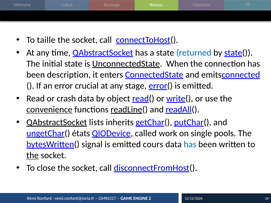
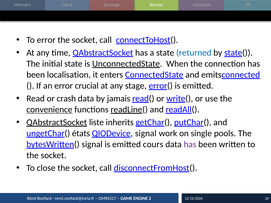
To taille: taille -> error (46, 40)
description: description -> localisation (69, 75)
object: object -> jamais (119, 99)
lists: lists -> liste (96, 122)
QIODevice called: called -> signal (146, 133)
has colour: blue -> purple (190, 145)
the underline: present -> none (33, 156)
